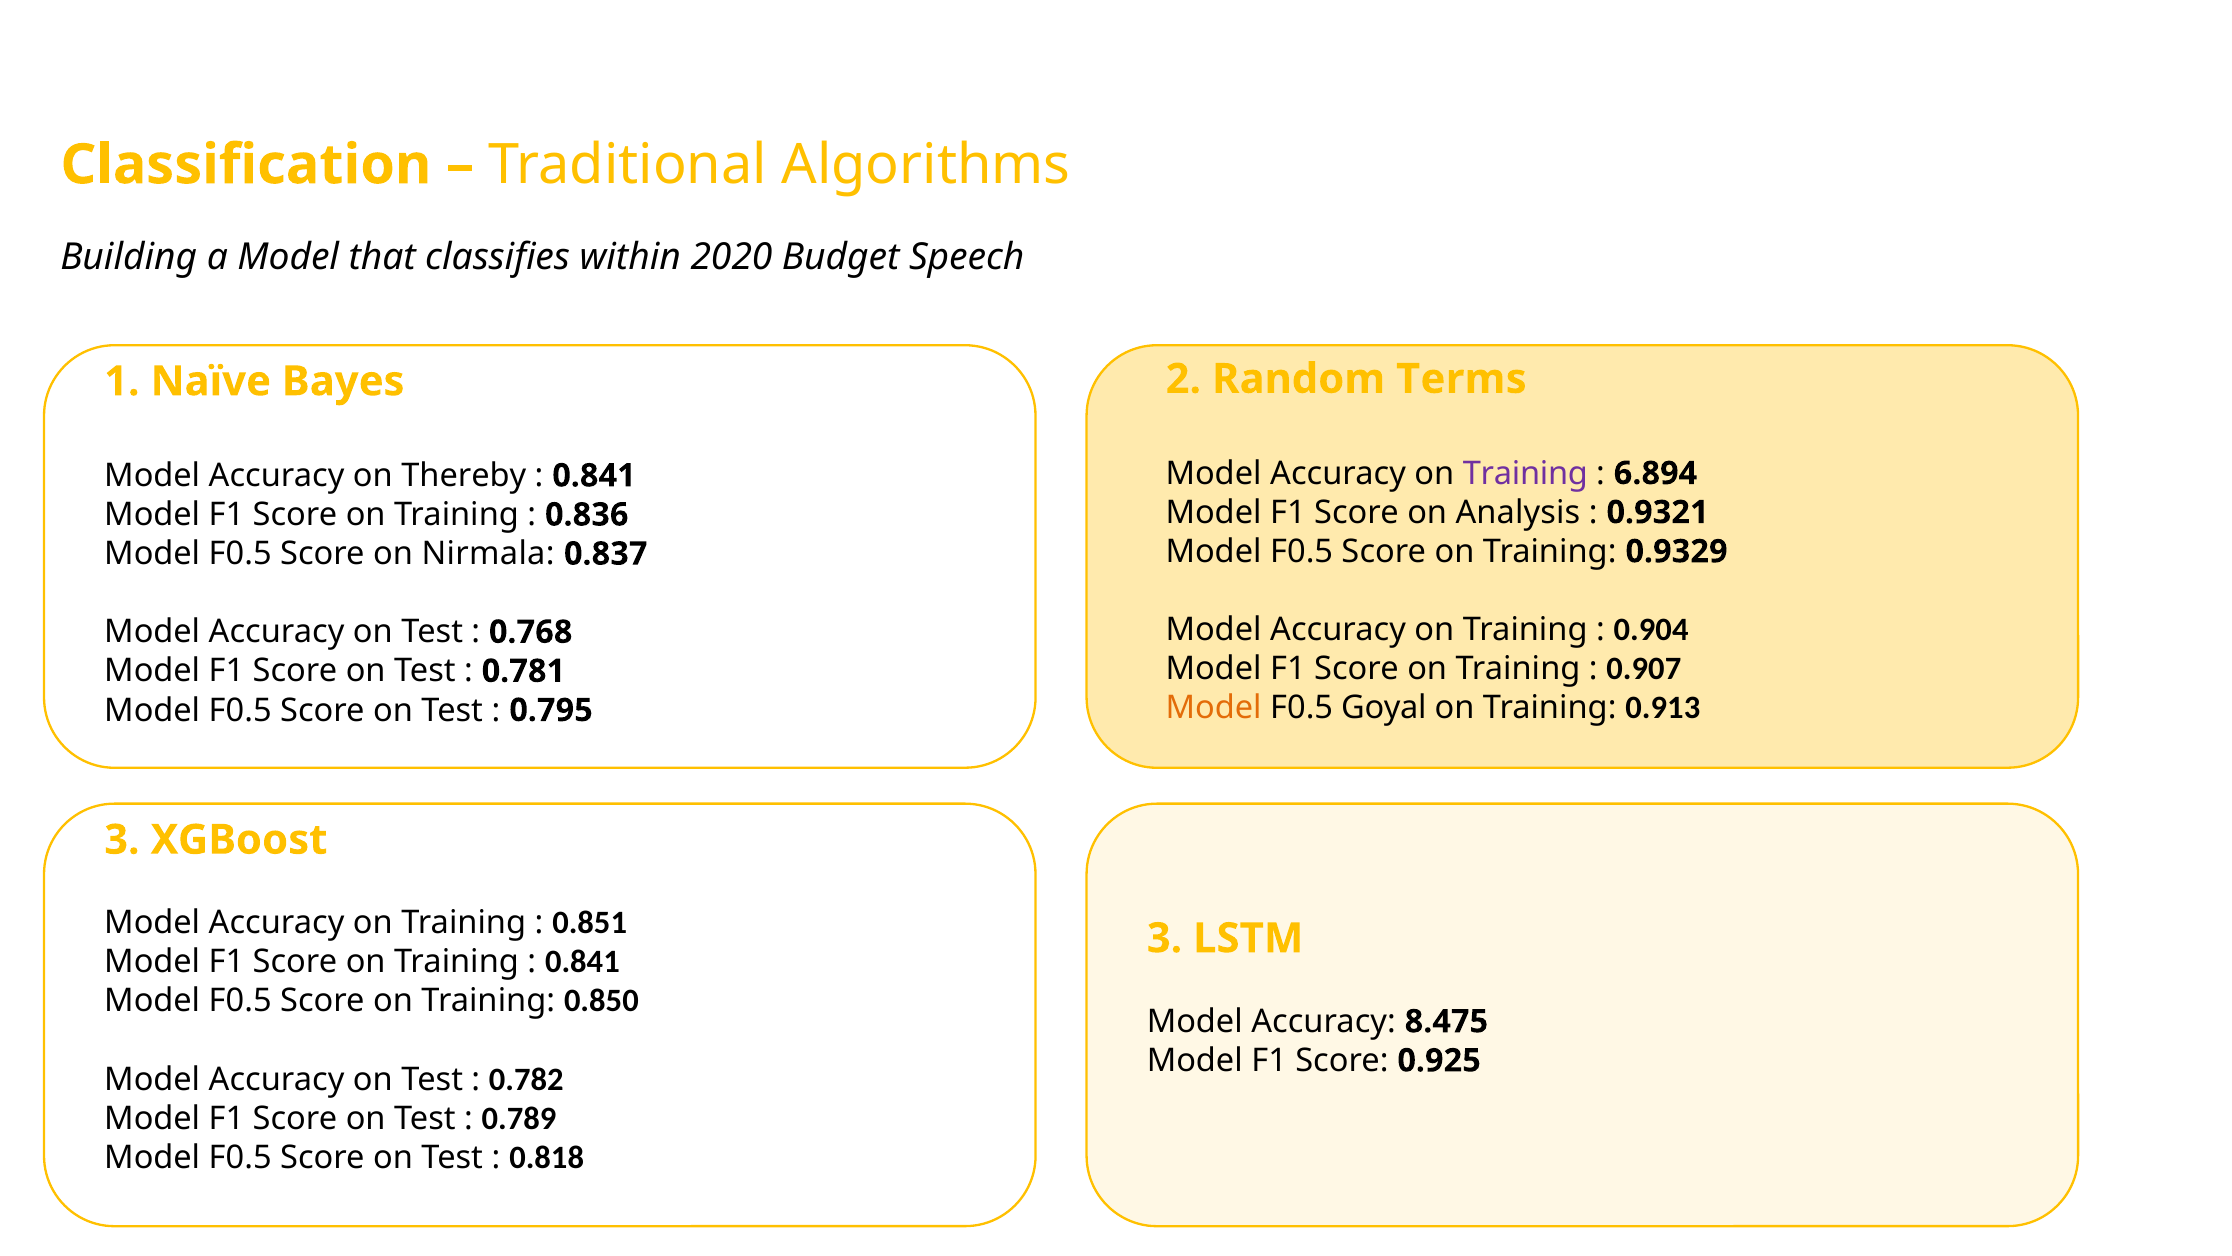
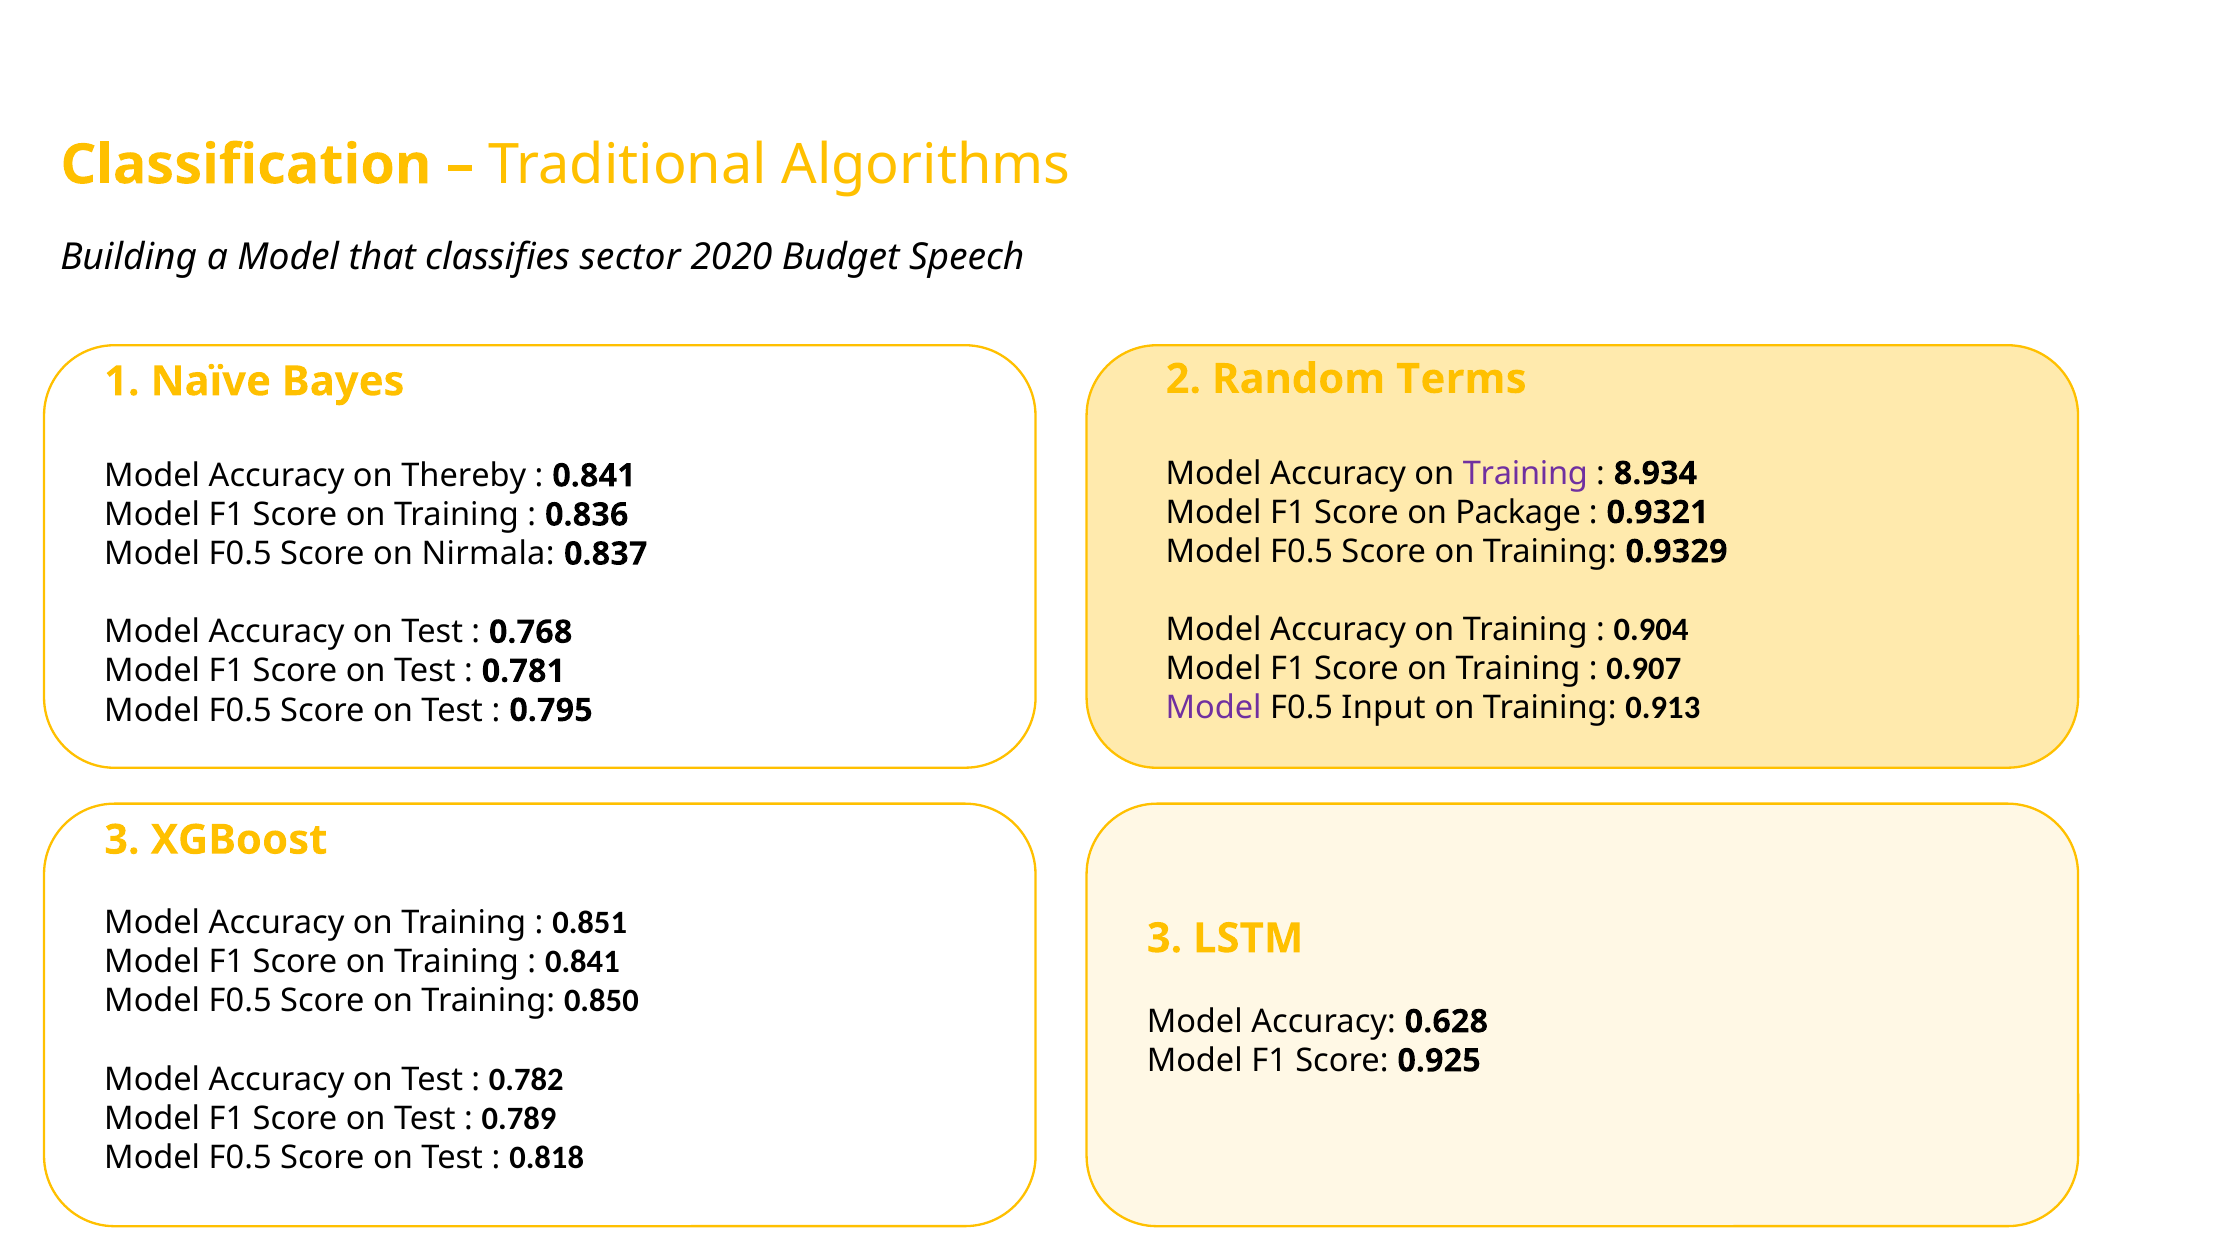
within: within -> sector (630, 257)
6.894: 6.894 -> 8.934 (1656, 473)
Analysis: Analysis -> Package (1518, 512)
Model colour: orange -> purple (1214, 708)
Goyal: Goyal -> Input (1384, 708)
8.475: 8.475 -> 0.628 (1446, 1021)
